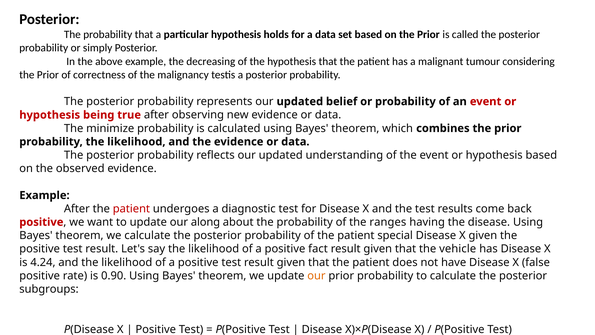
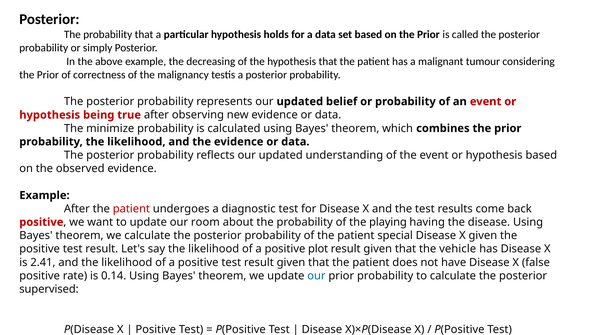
along: along -> room (205, 222)
ranges: ranges -> playing (388, 222)
fact: fact -> plot (318, 249)
4.24: 4.24 -> 2.41 (43, 262)
0.90: 0.90 -> 0.14 (114, 275)
our colour: orange -> blue (316, 275)
subgroups: subgroups -> supervised (49, 289)
